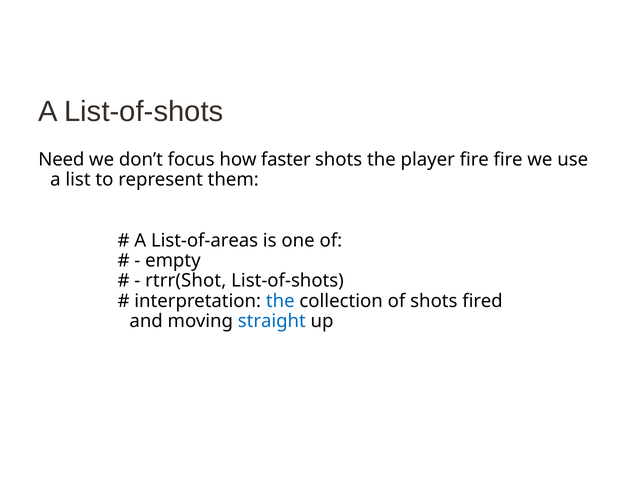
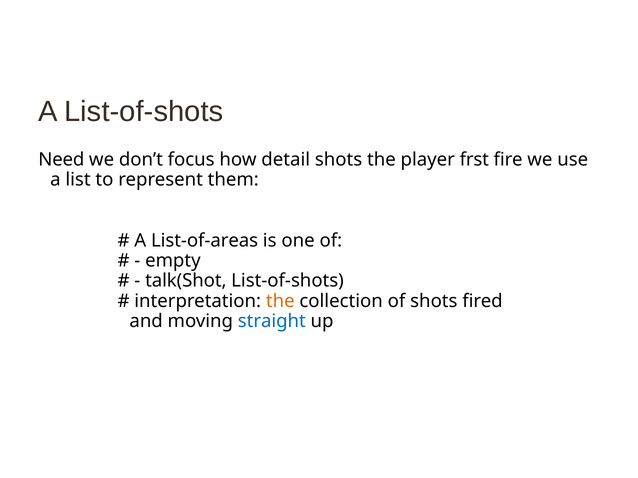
faster: faster -> detail (286, 160)
player fire: fire -> frst (474, 160)
rtrr(Shot: rtrr(Shot -> talk(Shot (186, 281)
the colour: blue -> orange (280, 301)
